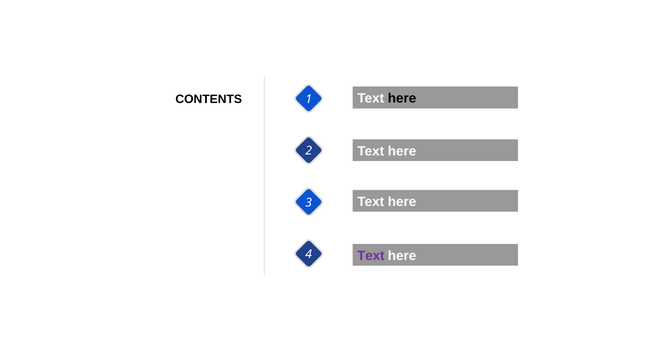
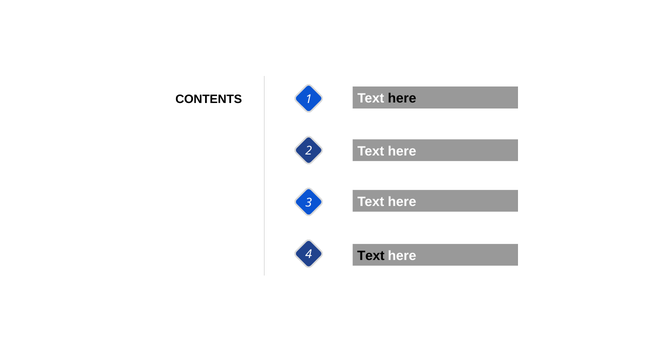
Text colour: purple -> black (371, 256)
